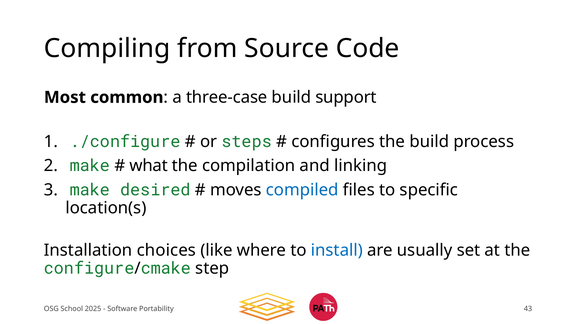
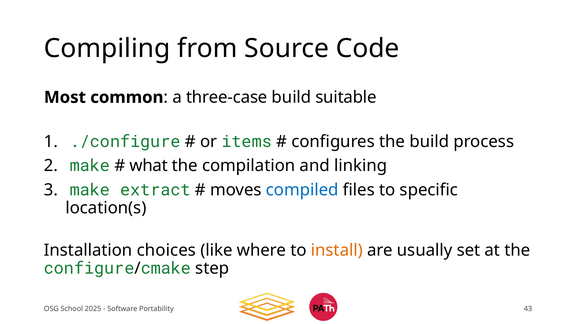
support: support -> suitable (346, 97)
steps: steps -> items (247, 142)
desired: desired -> extract (155, 190)
install colour: blue -> orange (337, 250)
